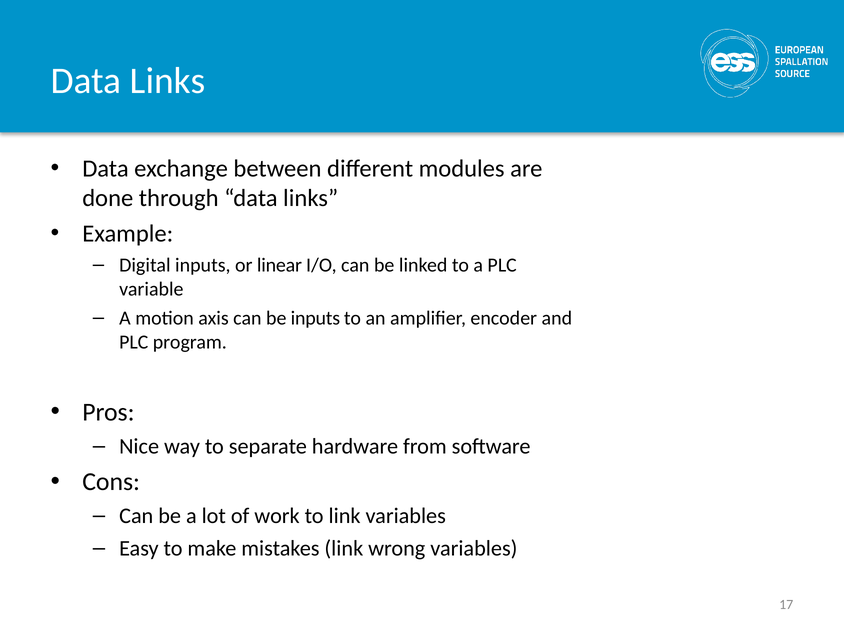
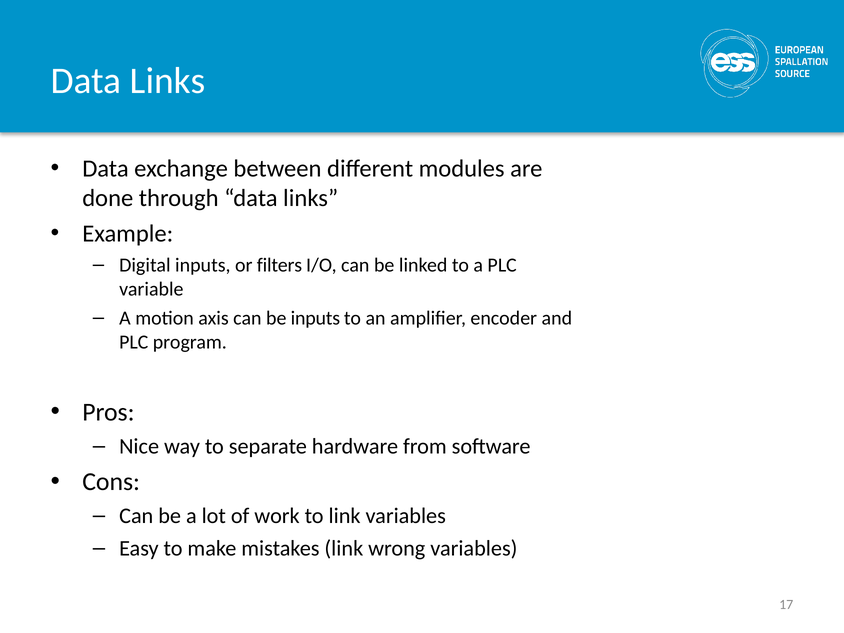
linear: linear -> filters (279, 265)
